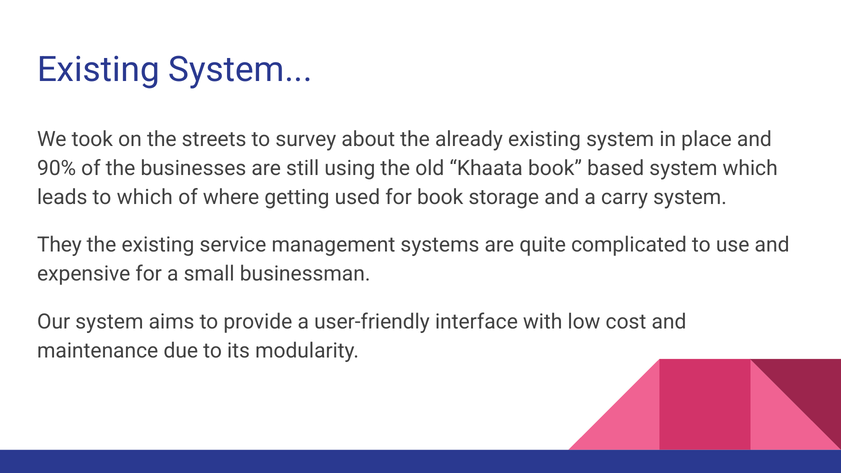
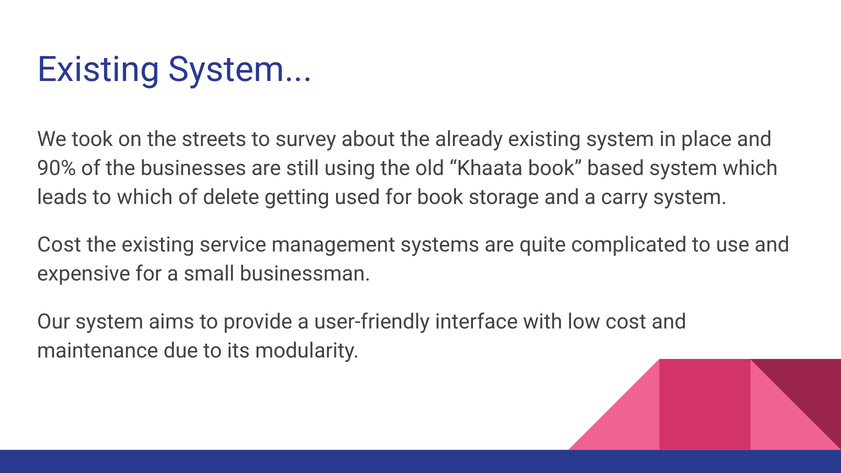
where: where -> delete (231, 197)
They: They -> Cost (59, 245)
